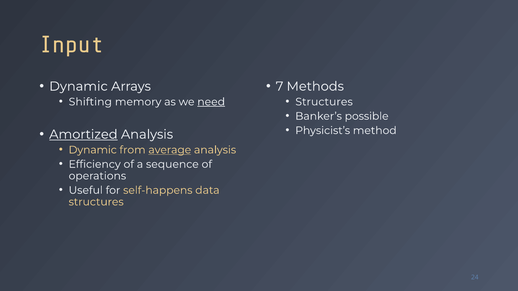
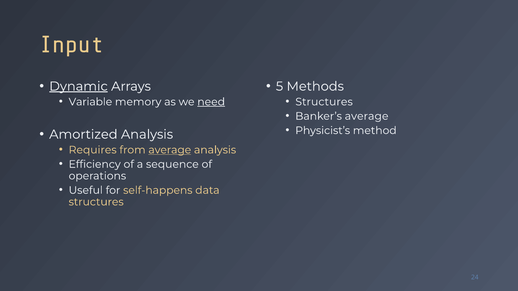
Dynamic underline: none -> present (78, 86)
7: 7 -> 5 (279, 86)
Shifting: Shifting -> Variable (90, 102)
Banker’s possible: possible -> average (367, 116)
Amortized underline: present -> none (83, 135)
Dynamic: Dynamic -> Requires (93, 150)
